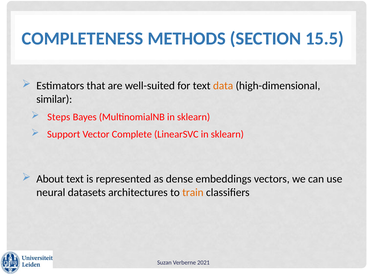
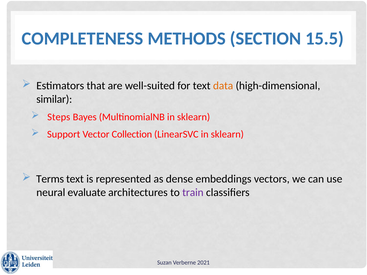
Complete: Complete -> Collection (132, 134)
About: About -> Terms (50, 179)
datasets: datasets -> evaluate (87, 193)
train colour: orange -> purple (193, 193)
